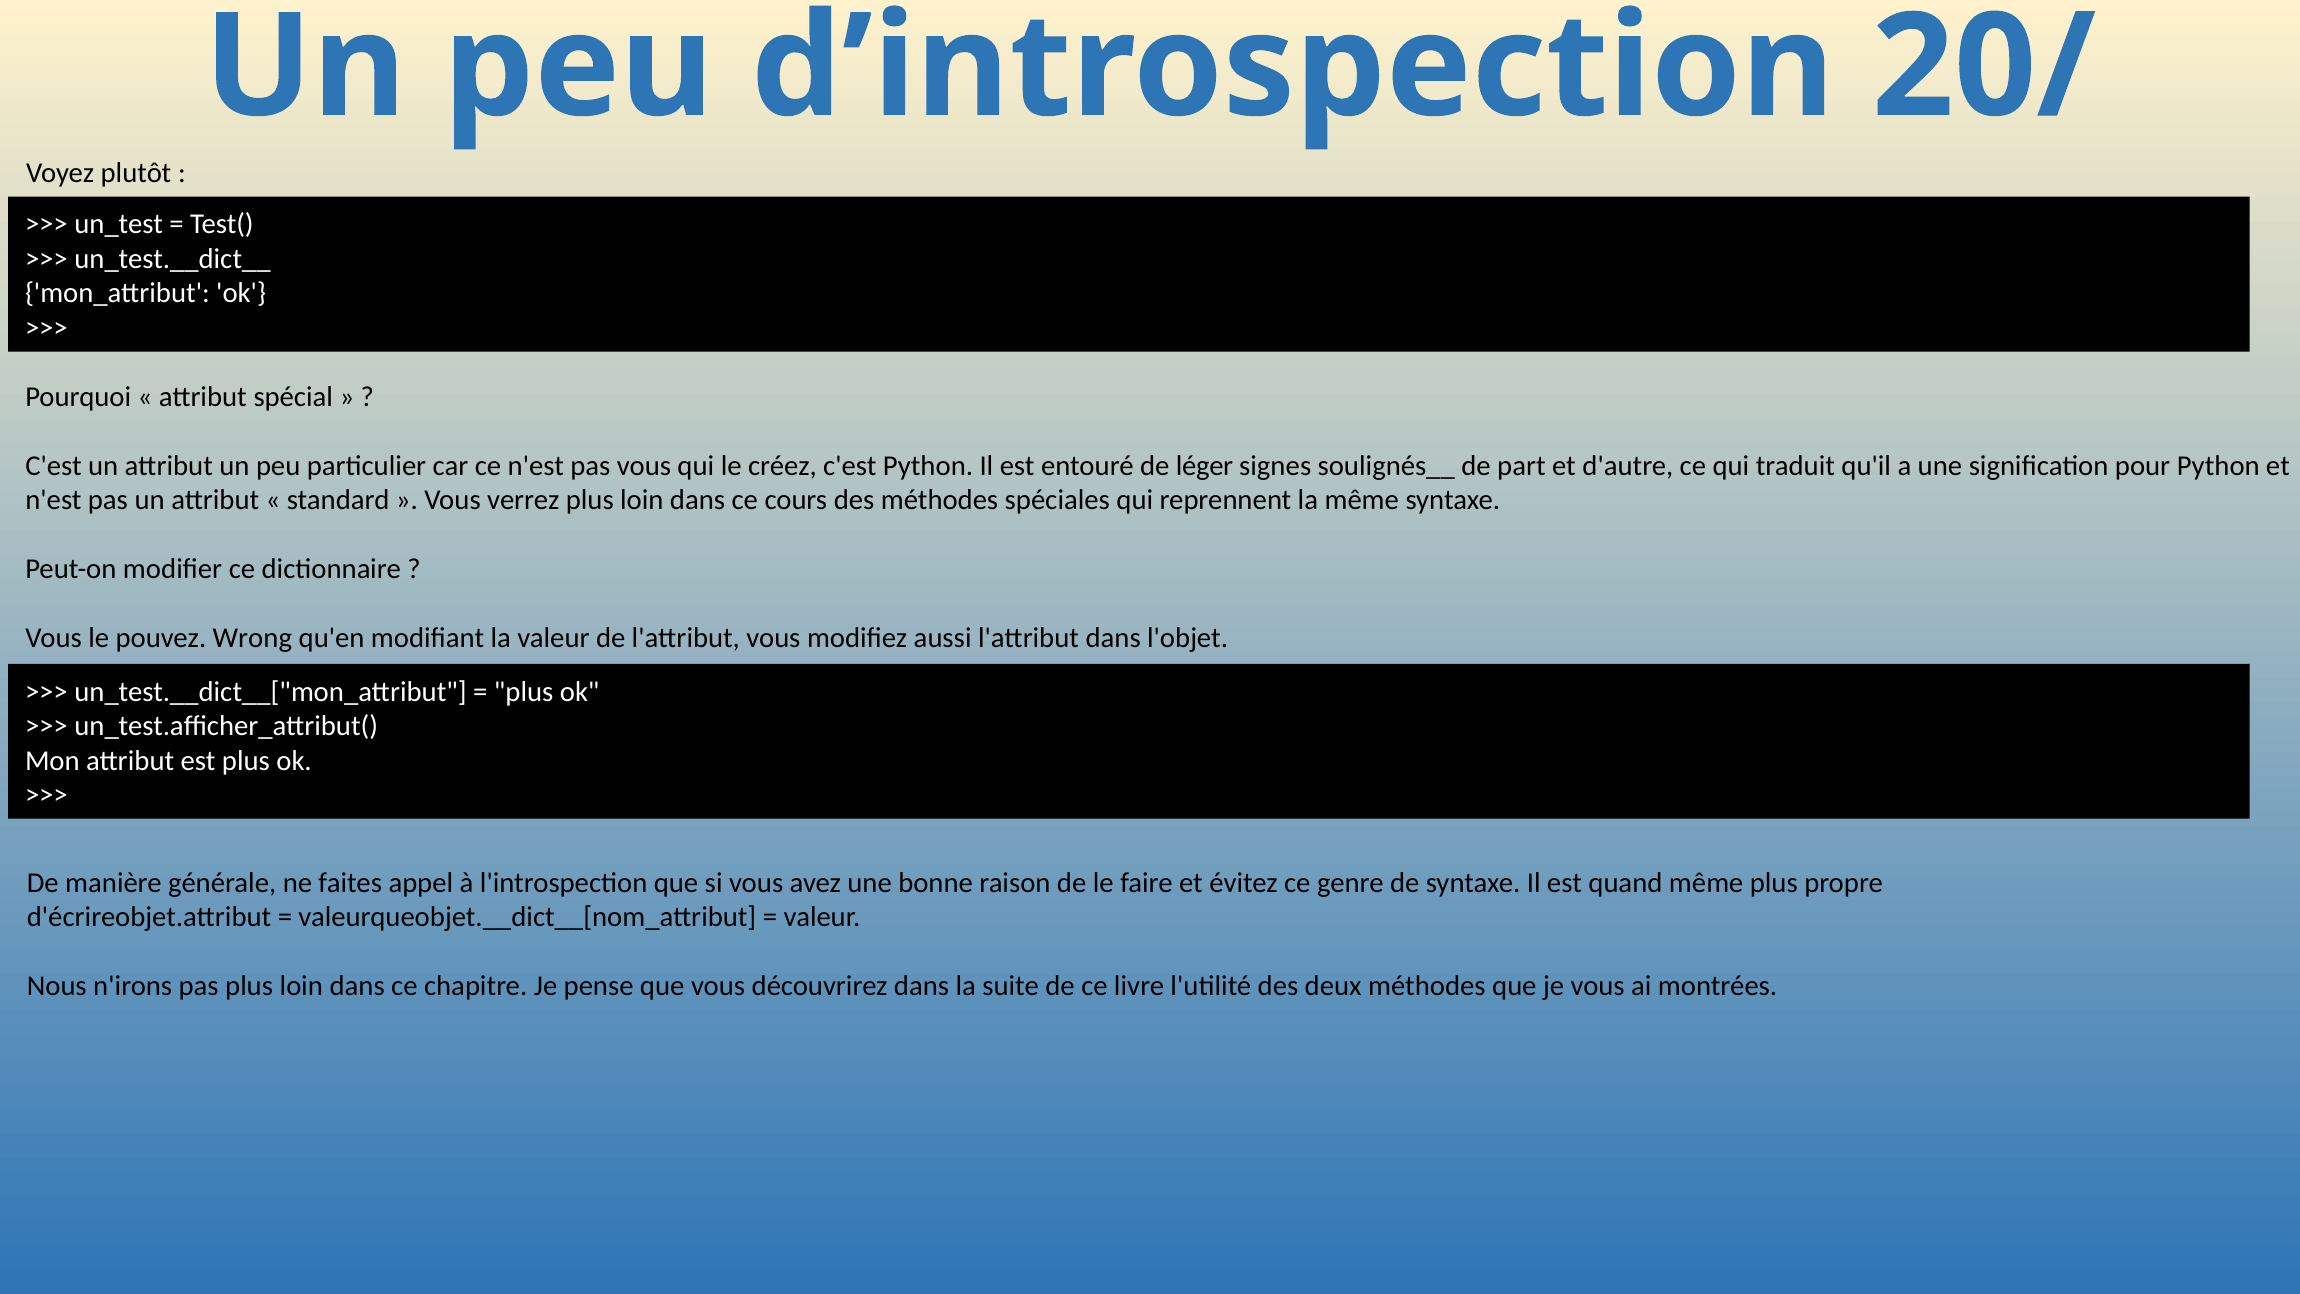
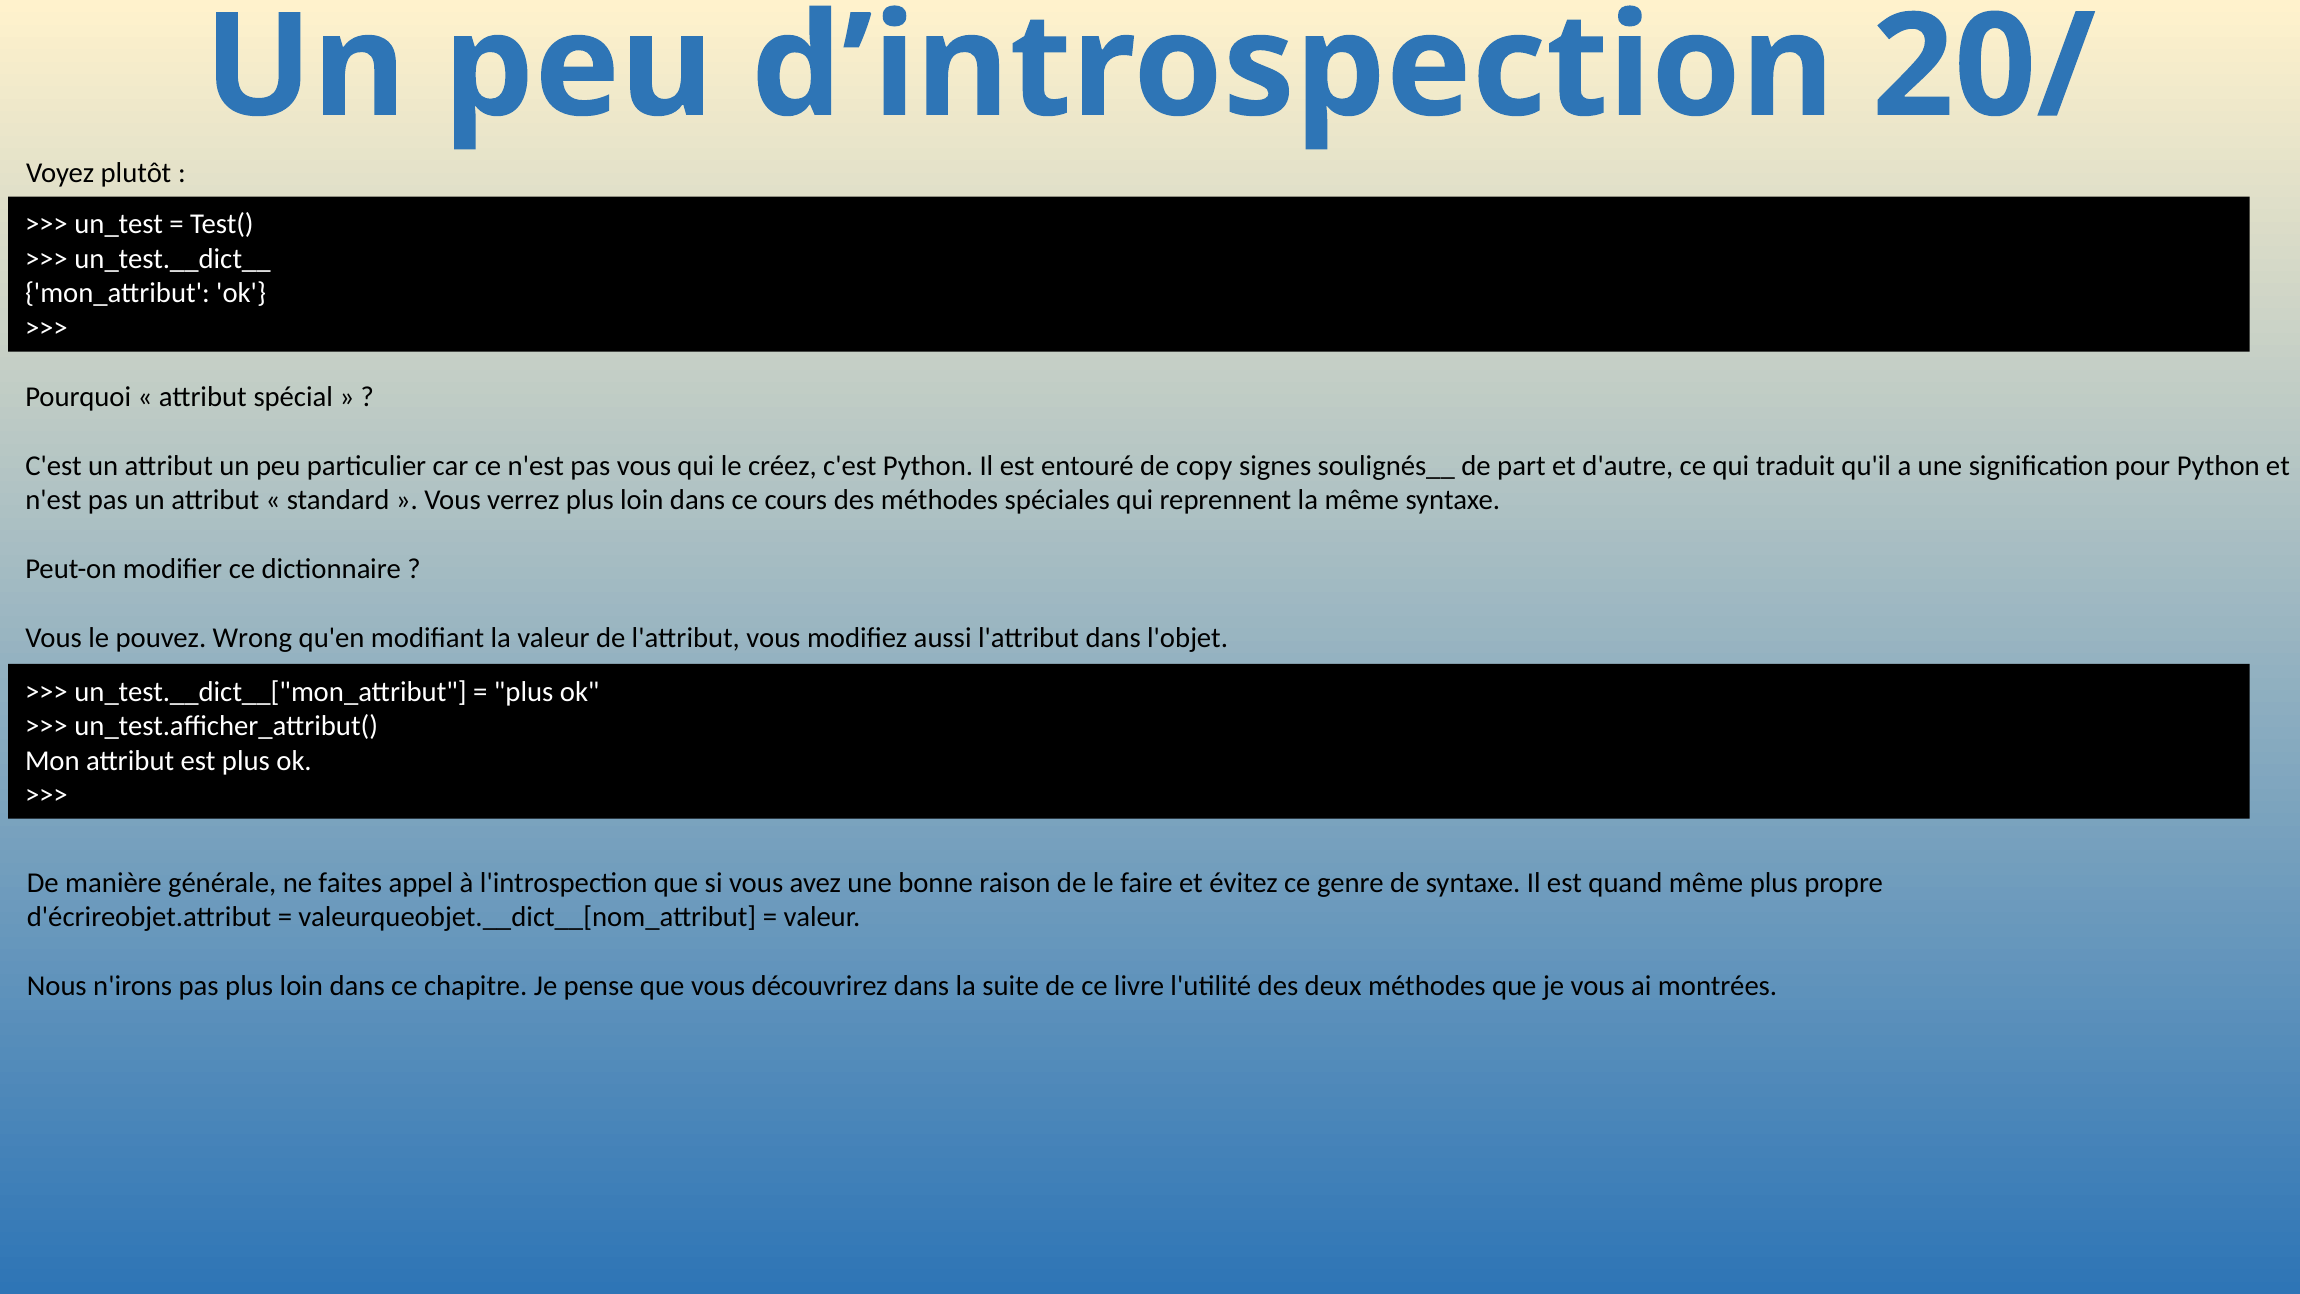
léger: léger -> copy (1204, 466)
